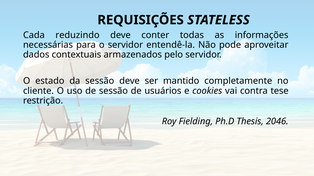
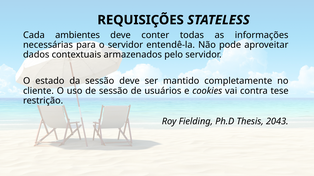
reduzindo: reduzindo -> ambientes (78, 35)
2046: 2046 -> 2043 (277, 122)
